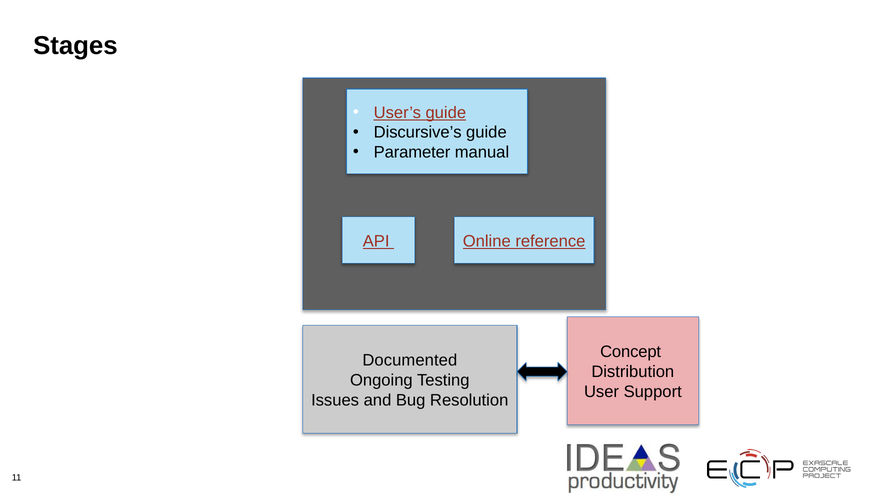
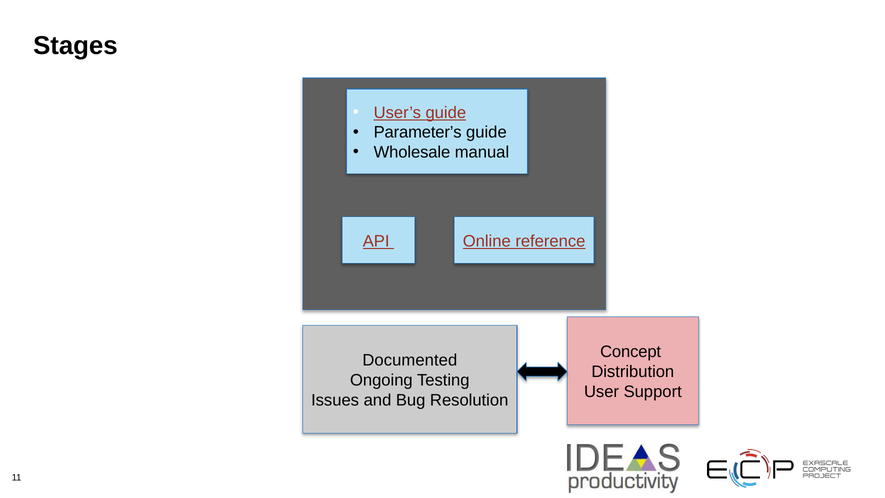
Discursive’s: Discursive’s -> Parameter’s (418, 132)
Parameter: Parameter -> Wholesale (412, 152)
